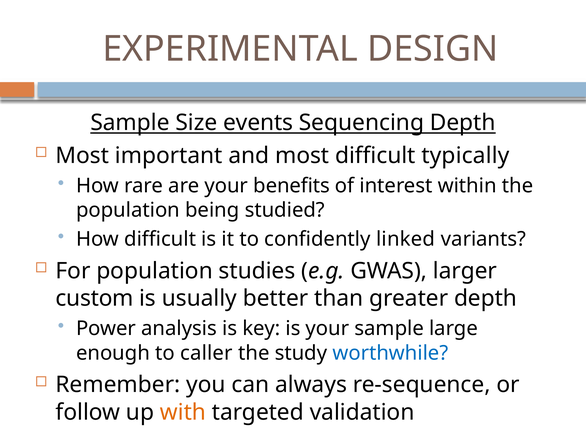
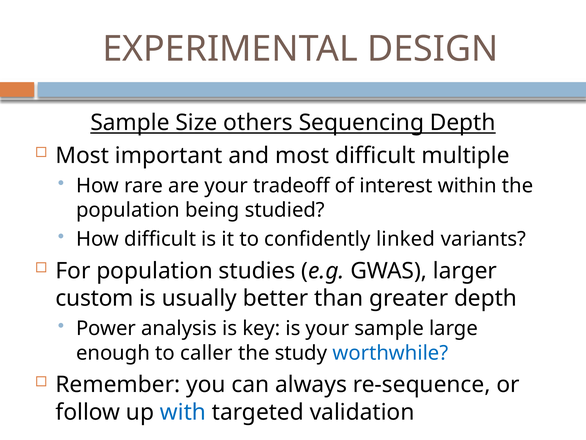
events: events -> others (258, 122)
typically: typically -> multiple (466, 155)
benefits: benefits -> tradeoff (292, 186)
with colour: orange -> blue (183, 412)
